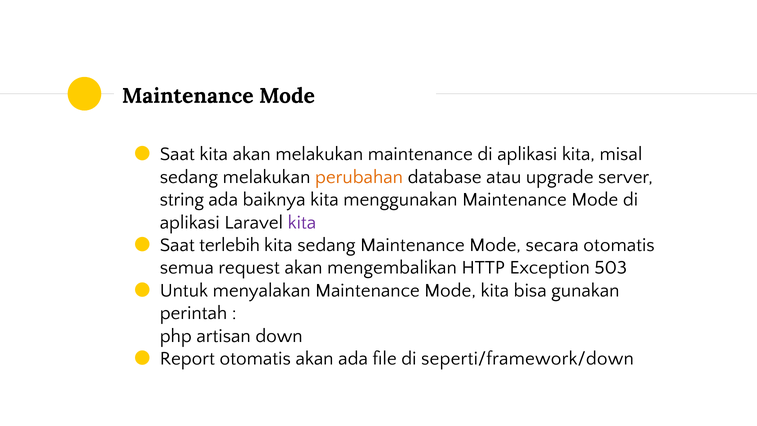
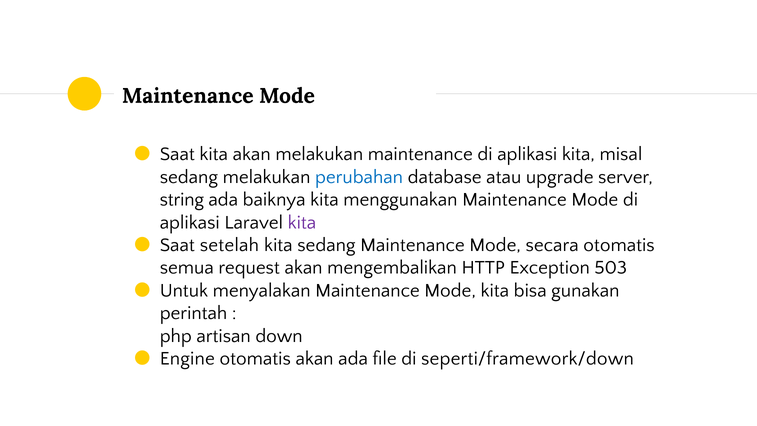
perubahan colour: orange -> blue (359, 177)
terlebih: terlebih -> setelah (229, 245)
Report: Report -> Engine (187, 358)
